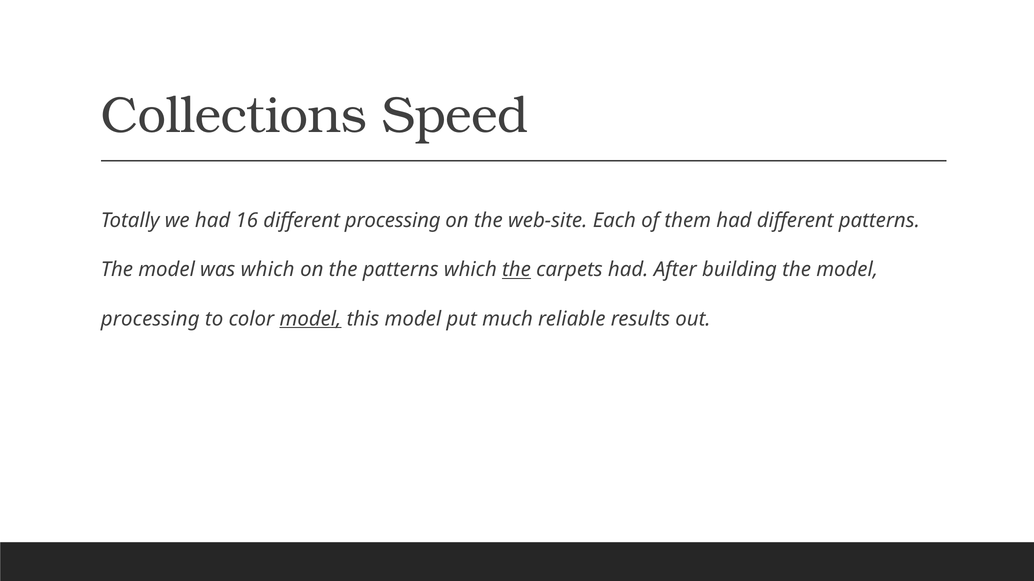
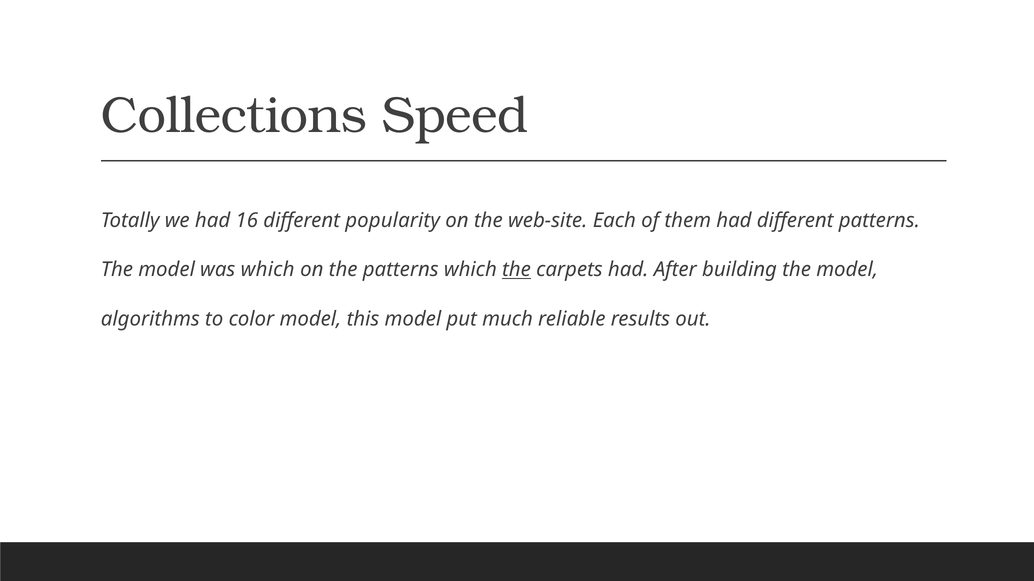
different processing: processing -> popularity (393, 221)
processing: processing -> algorithms (150, 319)
model underline: present -> none (310, 319)
